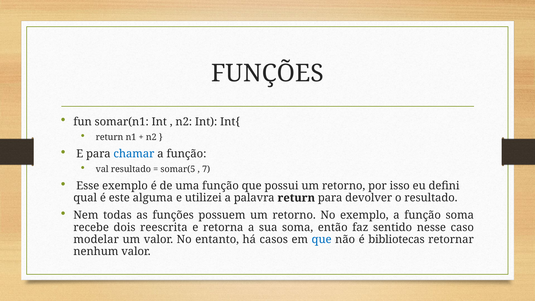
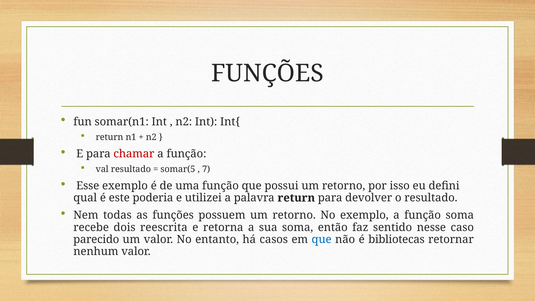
chamar colour: blue -> red (134, 154)
alguma: alguma -> poderia (153, 198)
modelar: modelar -> parecido (96, 239)
